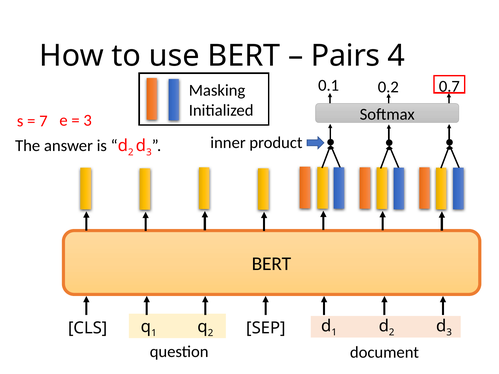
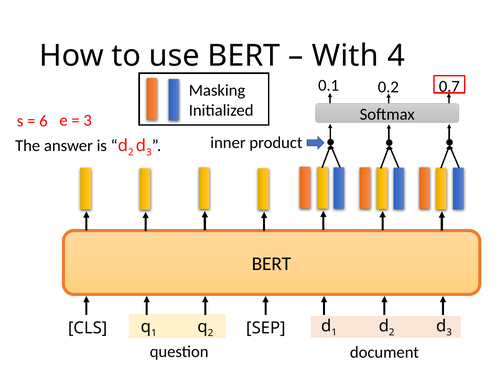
Pairs: Pairs -> With (345, 56)
7: 7 -> 6 (43, 121)
